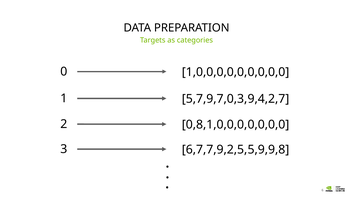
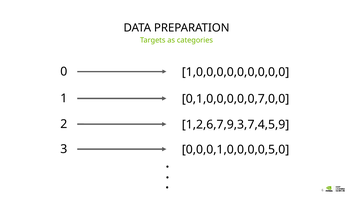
5,7,9,7,0,3,9,4,2,7: 5,7,9,7,0,3,9,4,2,7 -> 0,1,0,0,0,0,0,7,0,0 (236, 99)
0,8,1,0,0,0,0,0,0,0: 0,8,1,0,0,0,0,0,0,0 -> 1,2,6,7,9,3,7,4,5,9 (236, 125)
6,7,7,9,2,5,5,9,9,8: 6,7,7,9,2,5,5,9,9,8 -> 0,0,0,1,0,0,0,0,5,0 (236, 150)
